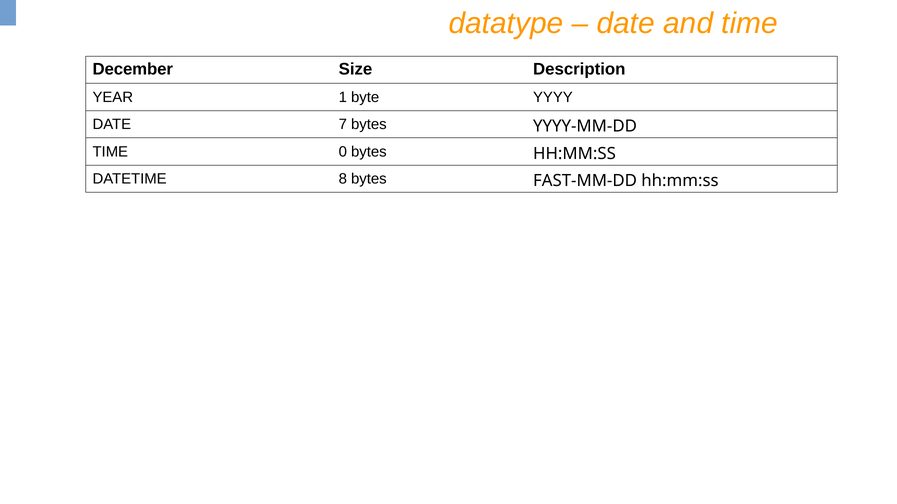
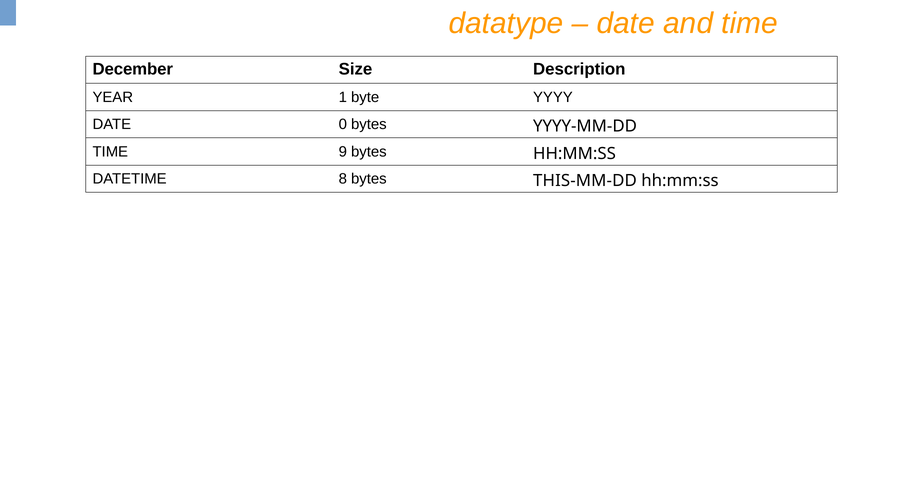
7: 7 -> 0 (343, 125)
0: 0 -> 9 (343, 152)
FAST-MM-DD: FAST-MM-DD -> THIS-MM-DD (585, 181)
